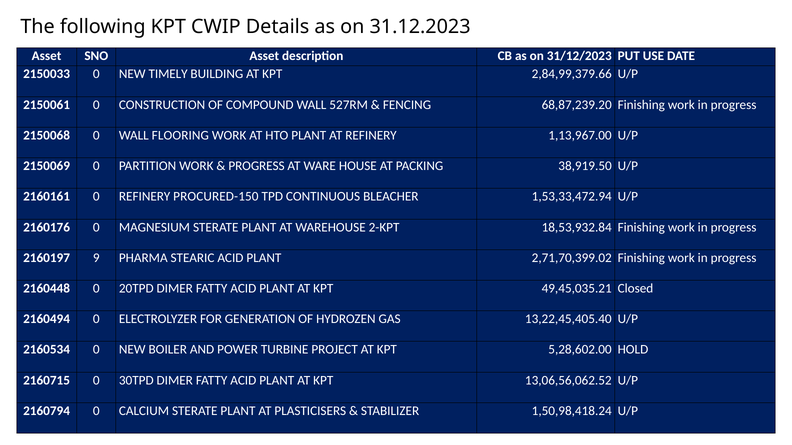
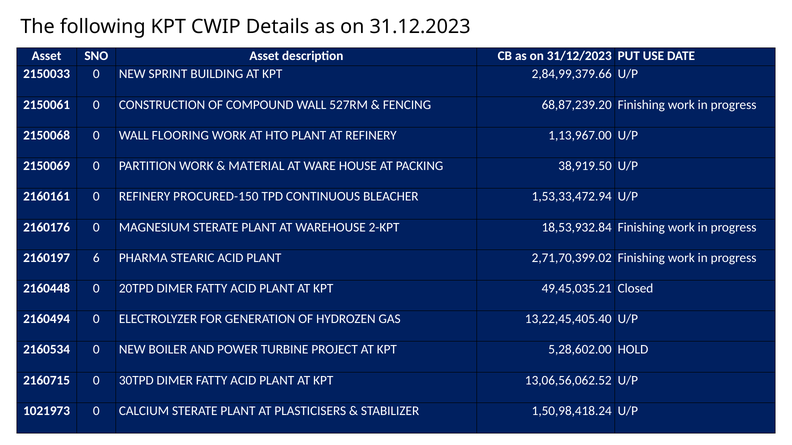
TIMELY: TIMELY -> SPRINT (168, 74)
PROGRESS: PROGRESS -> MATERIAL (256, 166)
9: 9 -> 6 (96, 258)
2160794: 2160794 -> 1021973 (47, 411)
